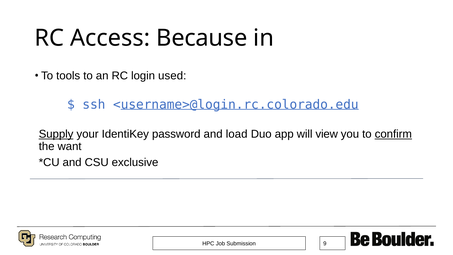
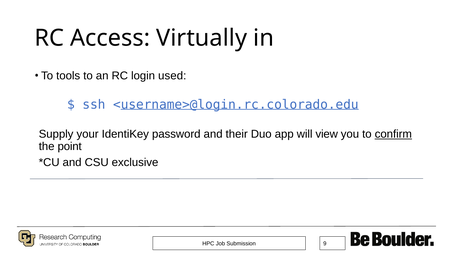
Because: Because -> Virtually (202, 38)
Supply underline: present -> none (56, 134)
load: load -> their (237, 134)
want: want -> point (70, 146)
